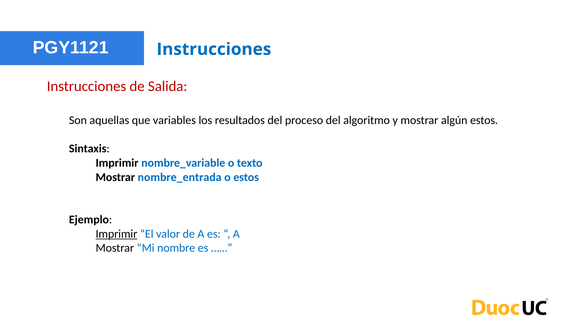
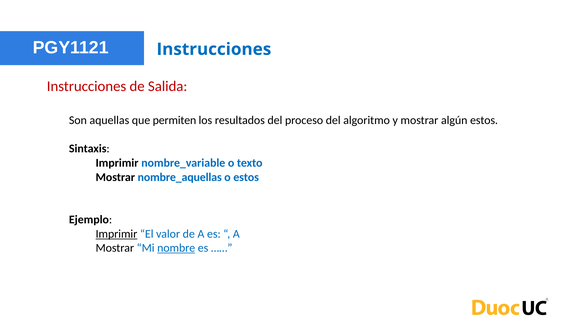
variables: variables -> permiten (174, 120)
nombre_entrada: nombre_entrada -> nombre_aquellas (180, 177)
nombre underline: none -> present (176, 248)
